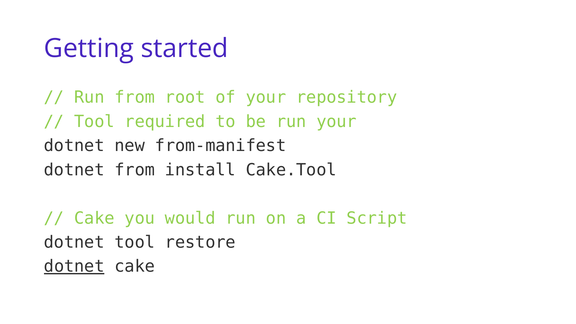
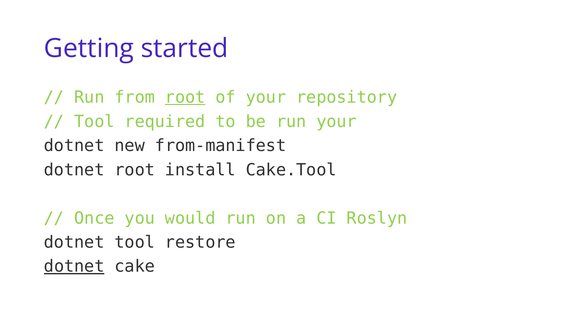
root underline: none -> present (185, 97)
dotnet from: from -> root (135, 170)
Cake: Cake -> Once (94, 218)
Script: Script -> Roslyn (377, 218)
